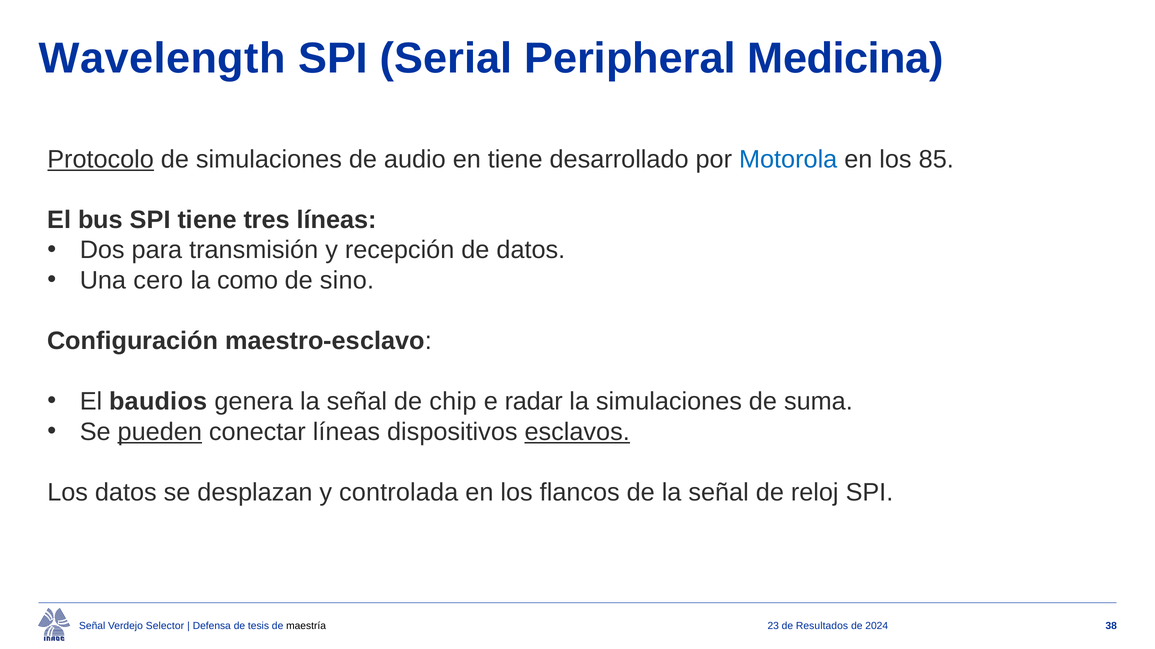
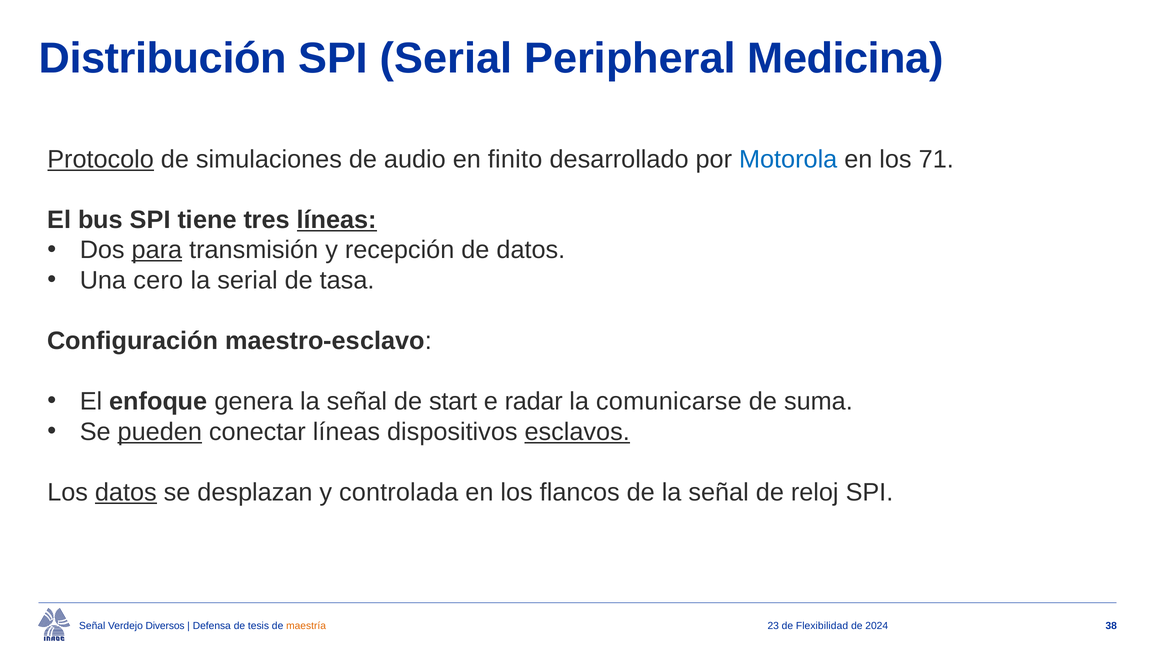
Wavelength: Wavelength -> Distribución (163, 59)
en tiene: tiene -> finito (515, 159)
85: 85 -> 71 (936, 159)
líneas underline: none -> present (337, 220)
para underline: none -> present (157, 250)
la como: como -> serial (247, 281)
sino: sino -> tasa (347, 281)
baudios: baudios -> enfoque (158, 402)
chip: chip -> start (453, 402)
la simulaciones: simulaciones -> comunicarse (669, 402)
datos underline: none -> present (126, 493)
Selector: Selector -> Diversos (165, 627)
maestría colour: black -> orange (306, 627)
Resultados: Resultados -> Flexibilidad (822, 627)
